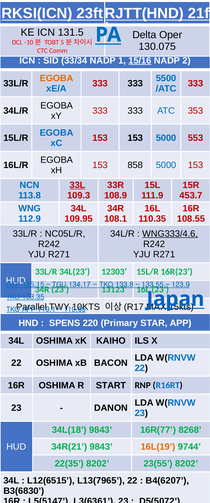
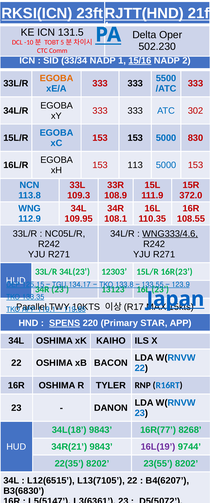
130.075: 130.075 -> 502.230 (157, 46)
353: 353 -> 302 (196, 111)
553: 553 -> 830 (196, 138)
858: 858 -> 113 (135, 165)
33L underline: present -> none (77, 185)
453.7: 453.7 -> 372.0 (191, 195)
SPENS underline: none -> present (65, 323)
START: START -> TYLER (111, 385)
16L(19 colour: orange -> purple (158, 446)
L13(7965: L13(7965 -> L13(7105 (101, 480)
